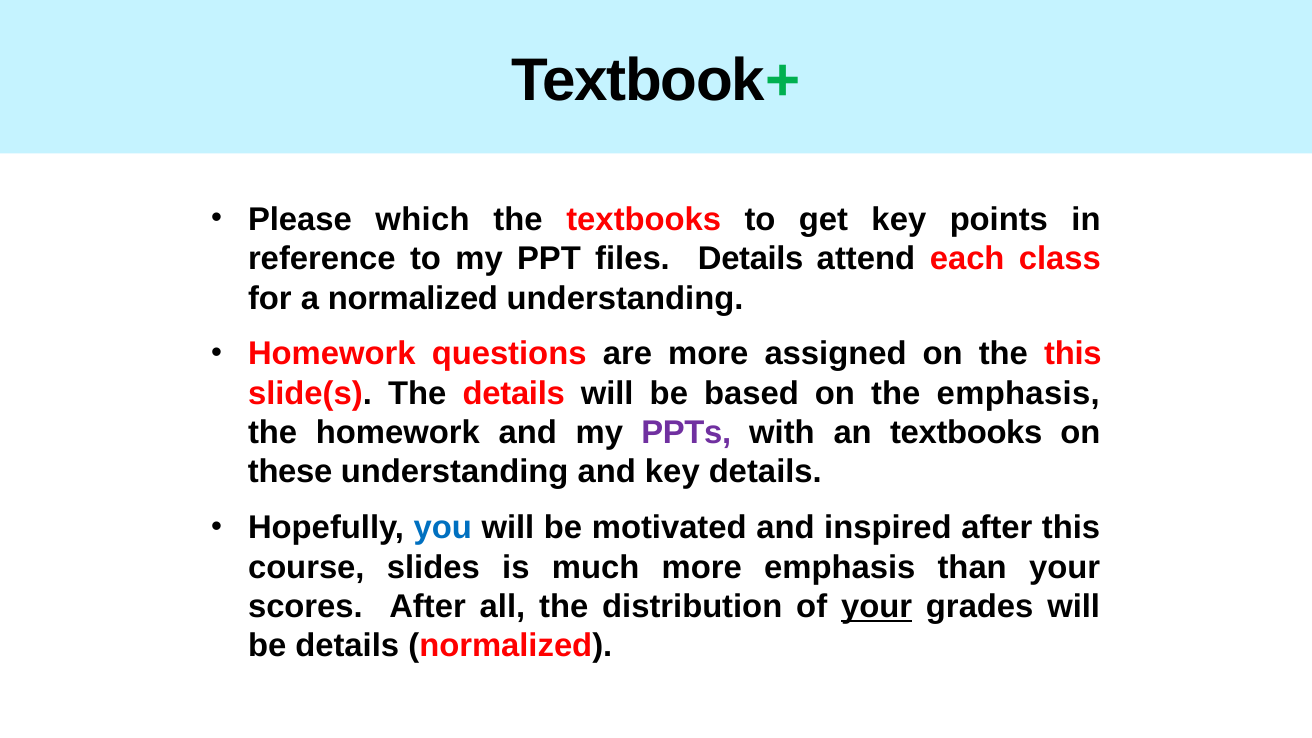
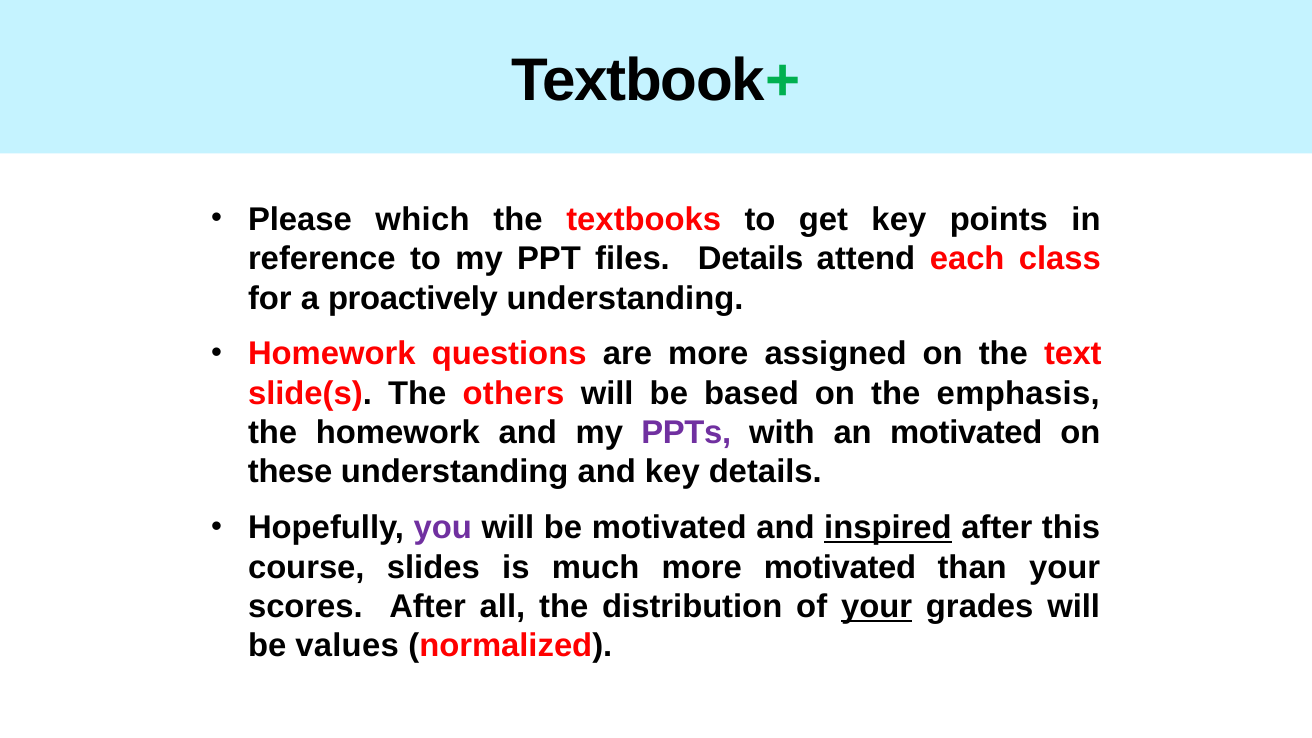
a normalized: normalized -> proactively (413, 298)
the this: this -> text (1073, 354)
The details: details -> others (513, 393)
an textbooks: textbooks -> motivated (966, 433)
you colour: blue -> purple (443, 528)
inspired underline: none -> present (888, 528)
more emphasis: emphasis -> motivated (840, 567)
be details: details -> values (347, 646)
